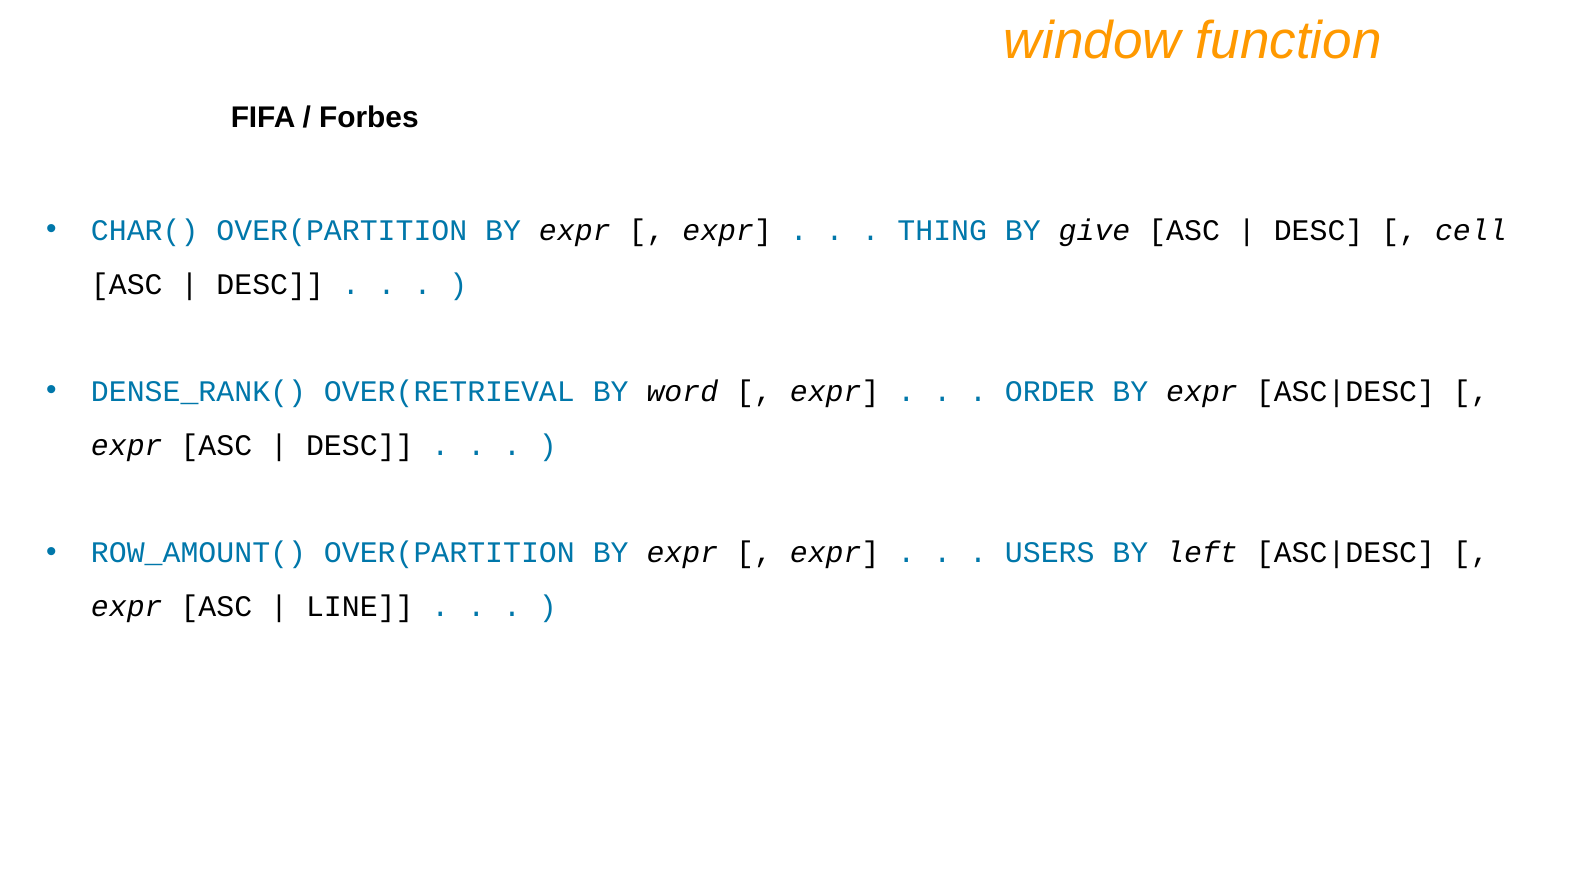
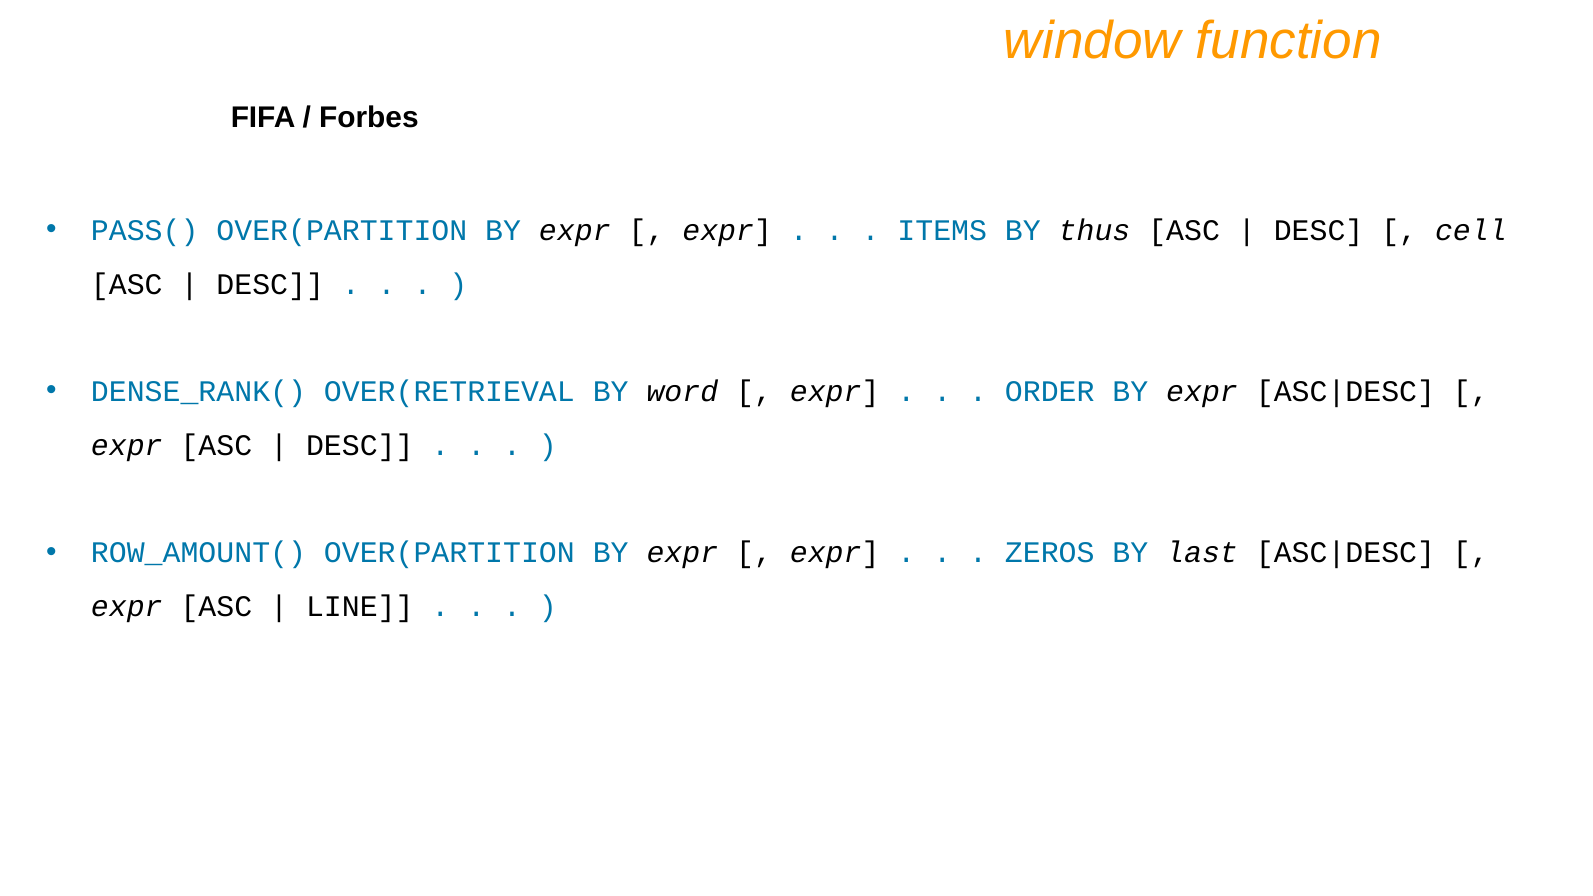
CHAR(: CHAR( -> PASS( (145, 230)
THING: THING -> ITEMS (942, 230)
give: give -> thus (1095, 230)
USERS: USERS -> ZEROS (1050, 553)
left: left -> last (1202, 553)
